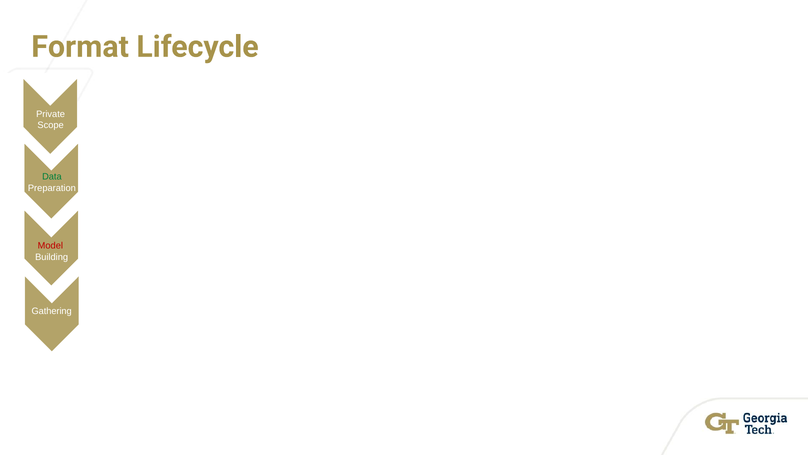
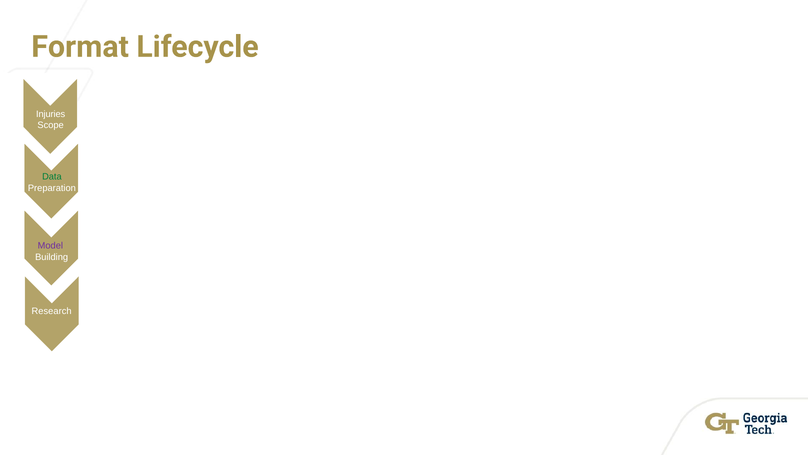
Private: Private -> Injuries (51, 114)
Model colour: red -> purple (50, 246)
Gathering: Gathering -> Research (52, 311)
